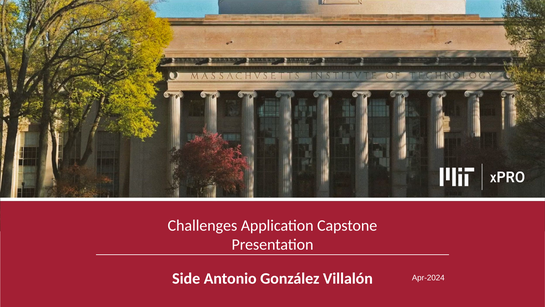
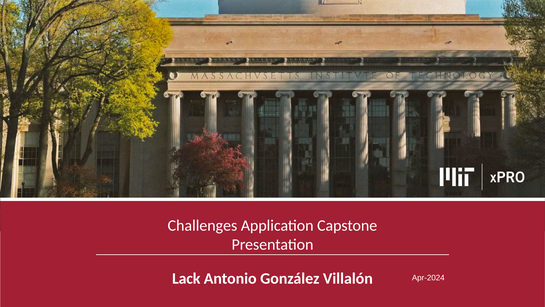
Side: Side -> Lack (186, 278)
